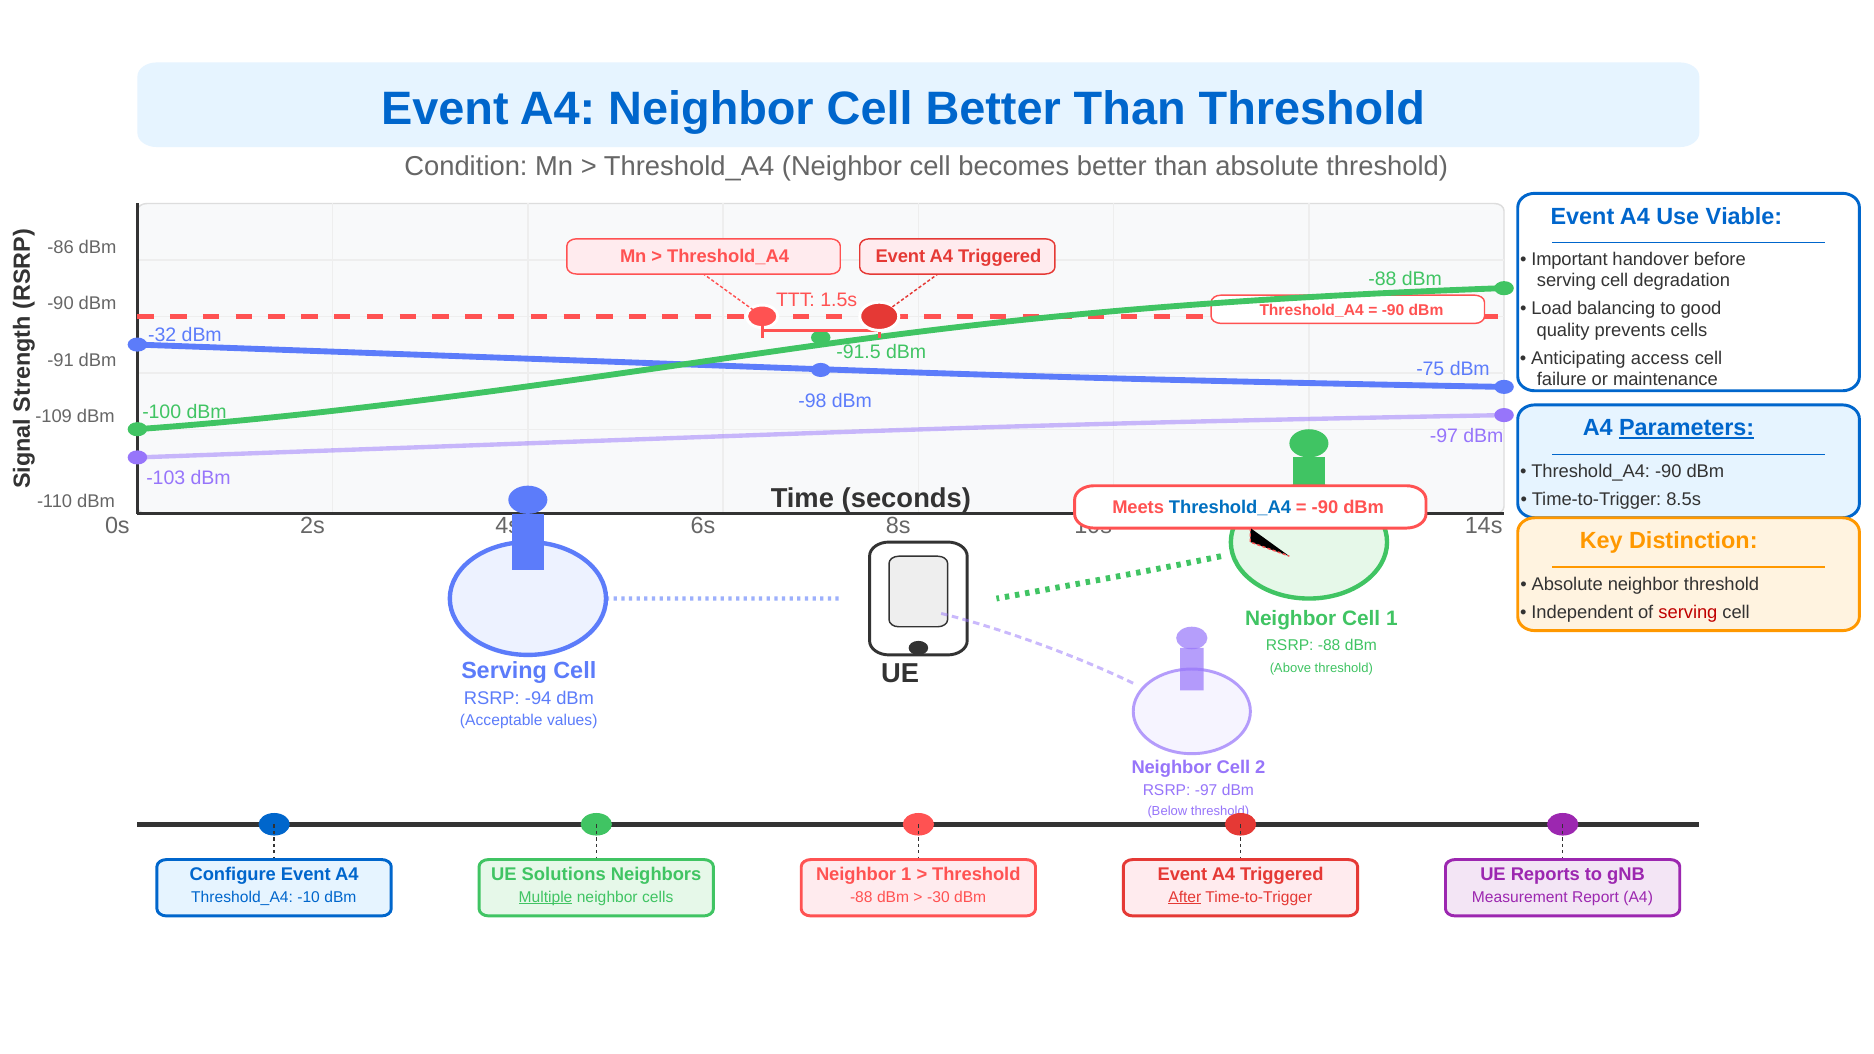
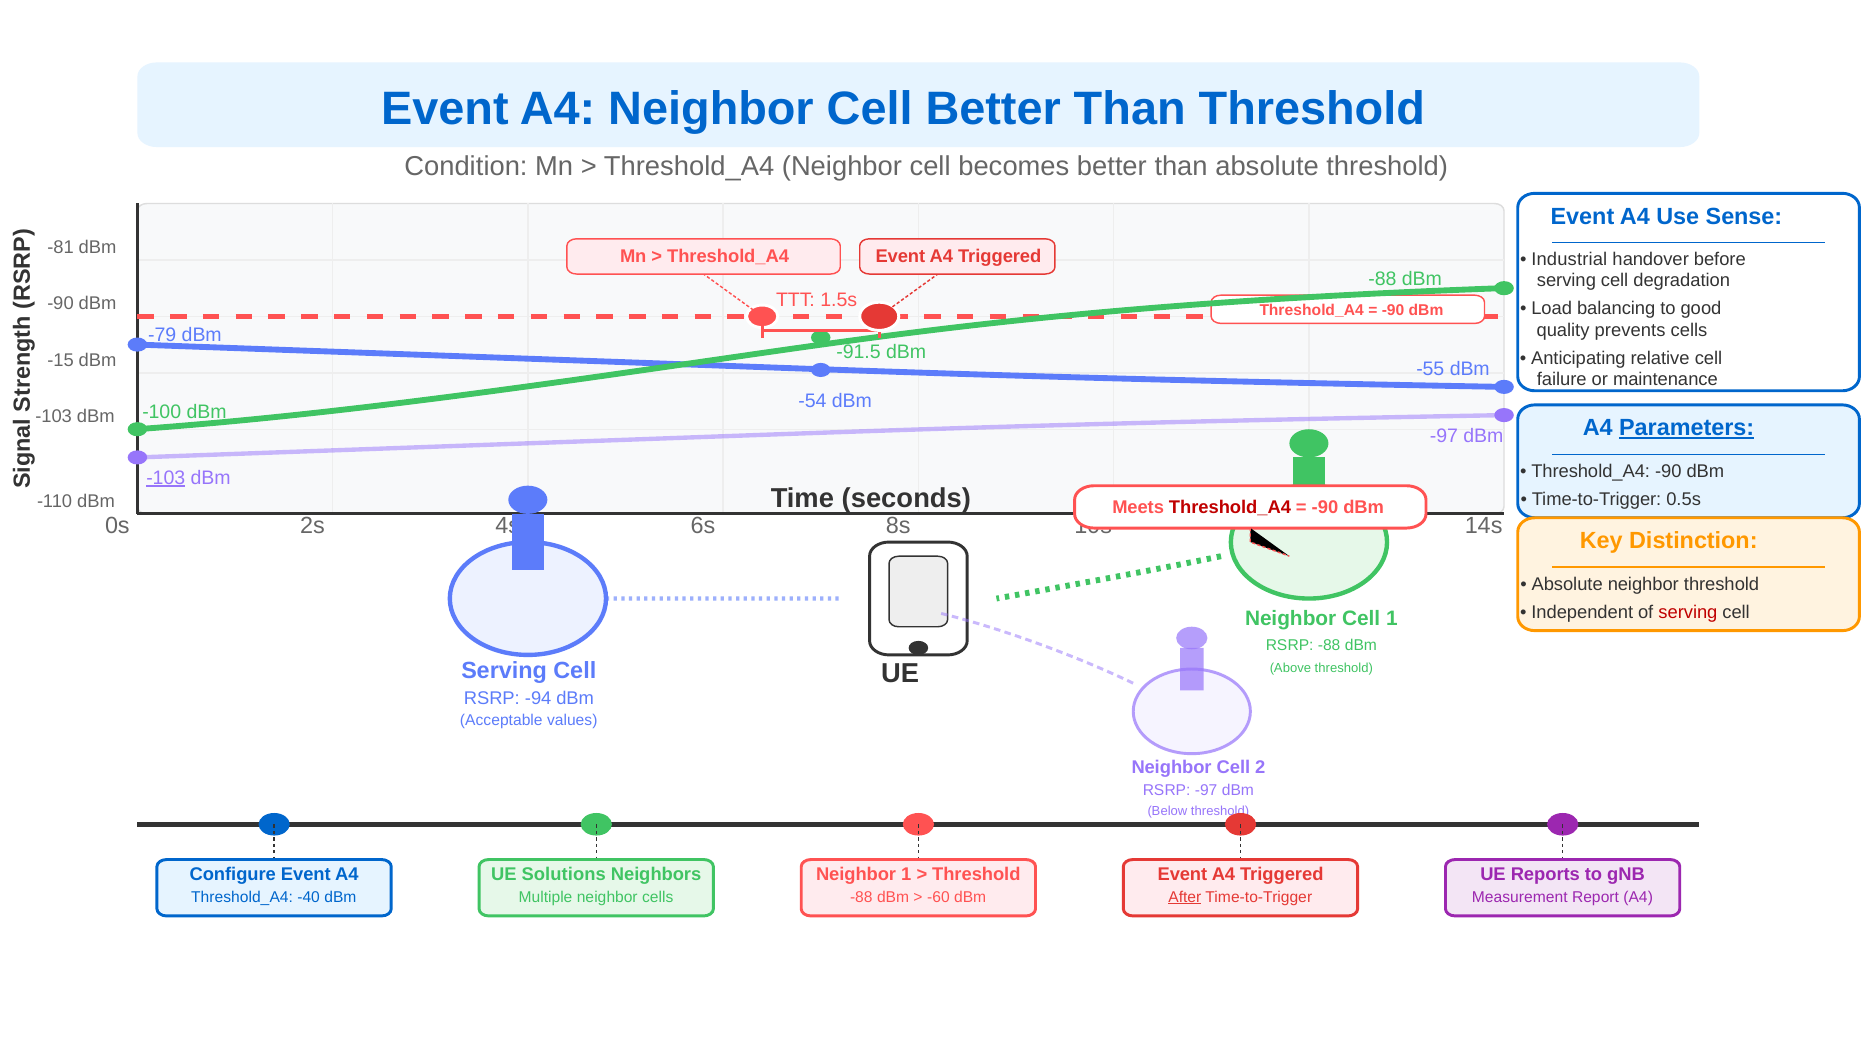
Viable: Viable -> Sense (1744, 217)
-86: -86 -> -81 (61, 247)
Important: Important -> Industrial (1569, 260)
-32: -32 -> -79 (162, 336)
access: access -> relative (1660, 358)
-91: -91 -> -15 (61, 360)
-75: -75 -> -55 (1430, 369)
-98: -98 -> -54 (812, 401)
-109: -109 -> -103 (54, 417)
-103 underline: none -> present (166, 478)
8.5s: 8.5s -> 0.5s (1684, 499)
Threshold_A4 colour: blue -> red (1230, 508)
-10: -10 -> -40 (309, 897)
Multiple underline: present -> none (546, 897)
-30: -30 -> -60 (938, 897)
